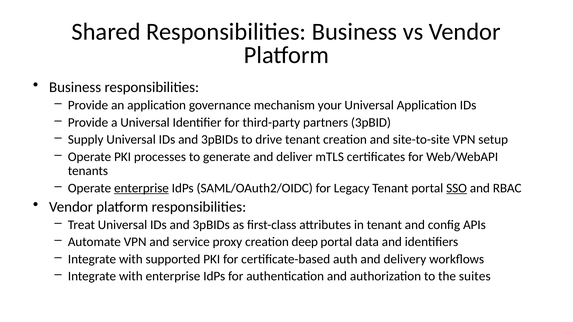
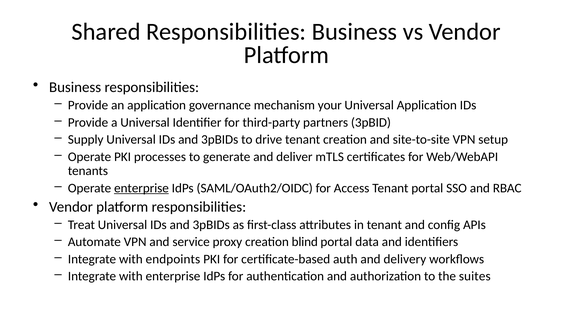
Legacy: Legacy -> Access (352, 188)
SSO underline: present -> none (457, 188)
deep: deep -> blind (305, 242)
supported: supported -> endpoints (173, 259)
